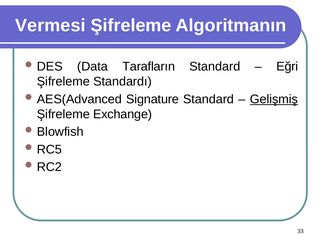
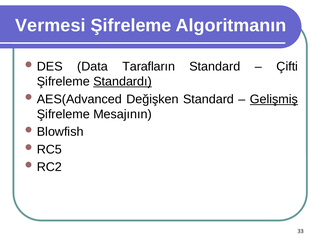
Eğri: Eğri -> Çifti (287, 67)
Standardı underline: none -> present (123, 82)
Signature: Signature -> Değişken (152, 99)
Exchange: Exchange -> Mesajının (123, 114)
